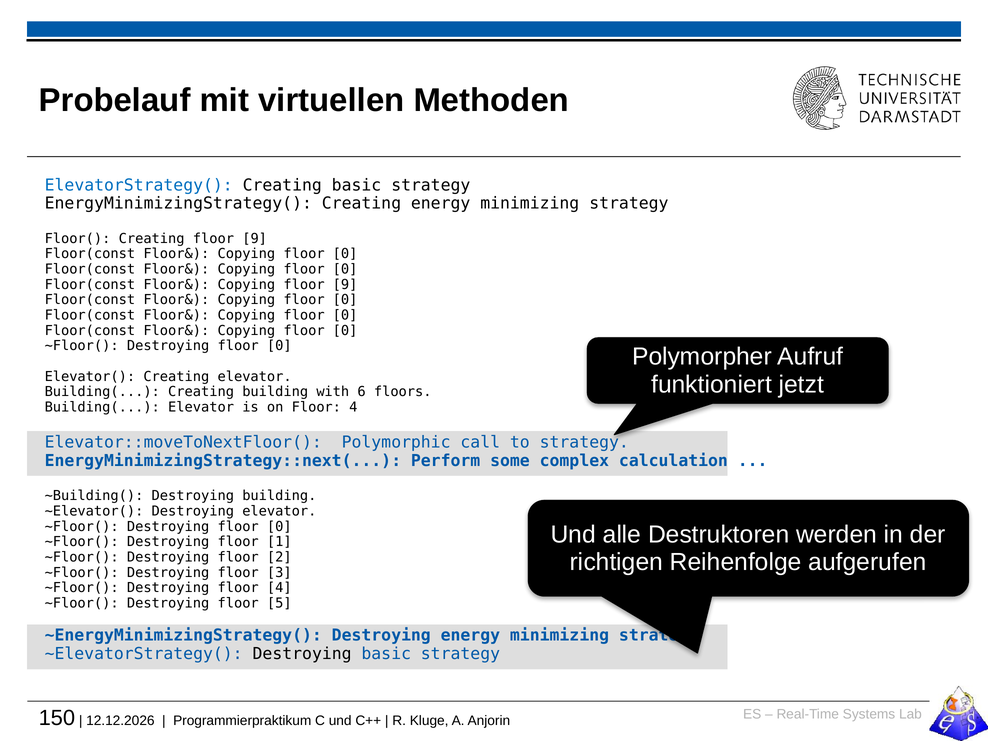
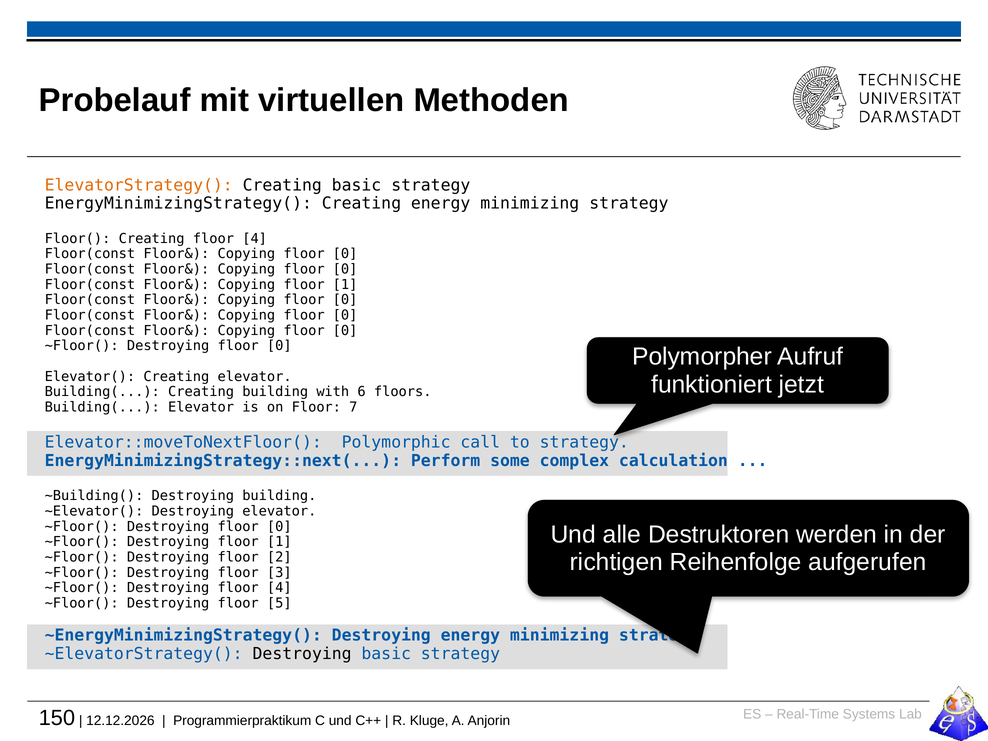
ElevatorStrategy( colour: blue -> orange (139, 185)
Creating floor 9: 9 -> 4 (255, 239)
Copying floor 9: 9 -> 1 (345, 285)
on Floor 4: 4 -> 7 (353, 407)
